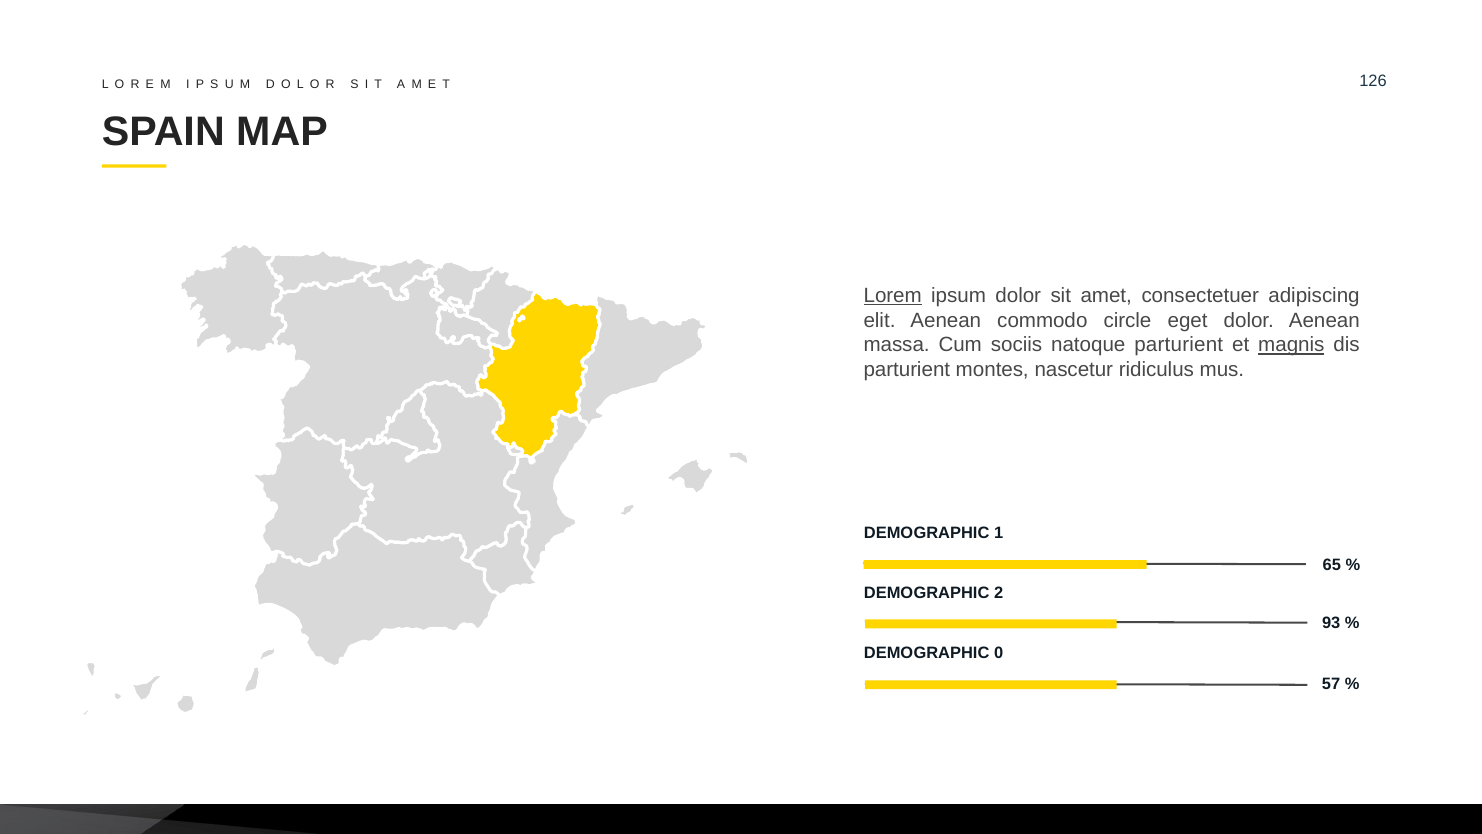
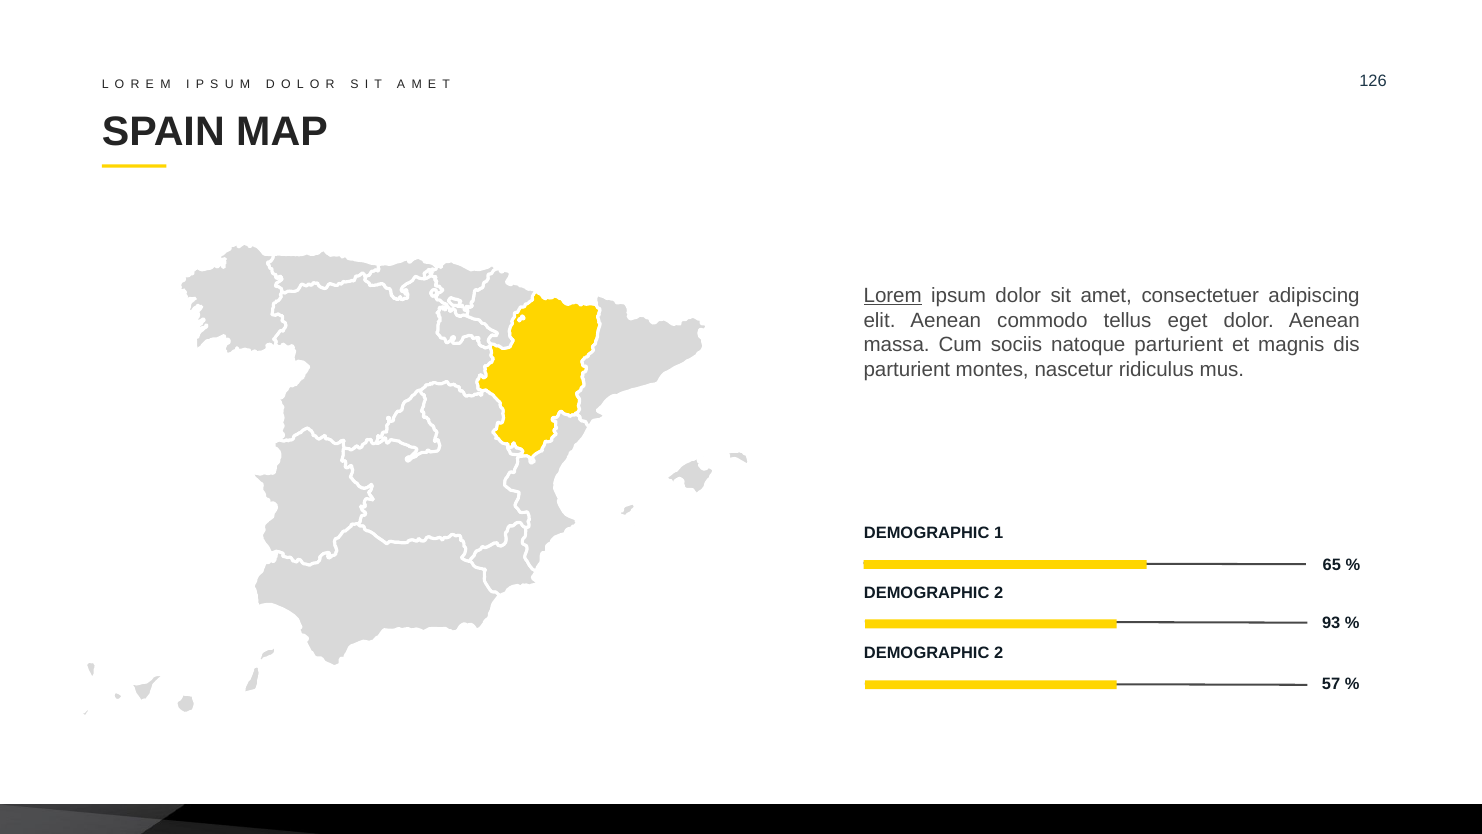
circle: circle -> tellus (1128, 320)
magnis underline: present -> none (1291, 345)
0: 0 -> 2 (999, 653)
